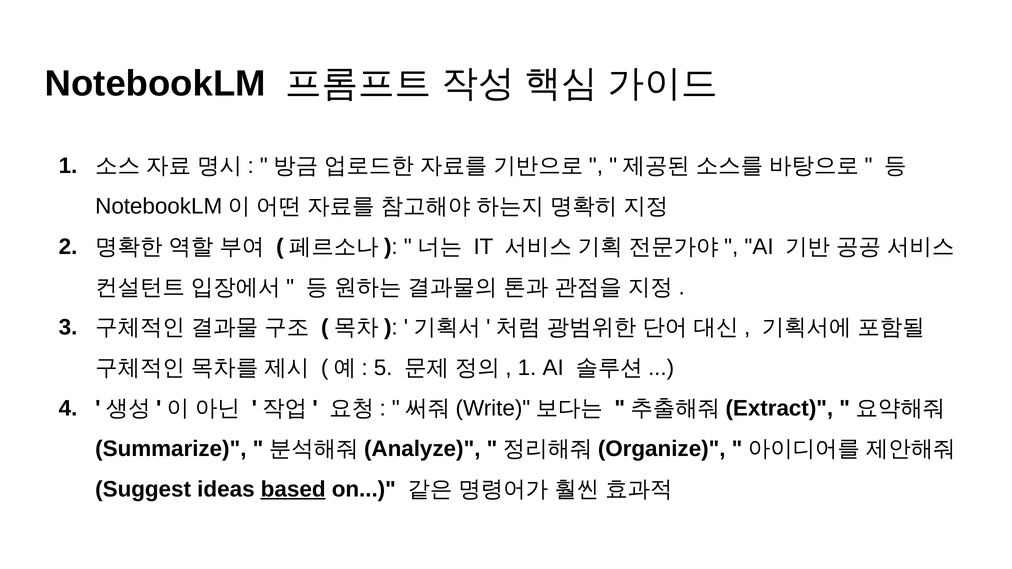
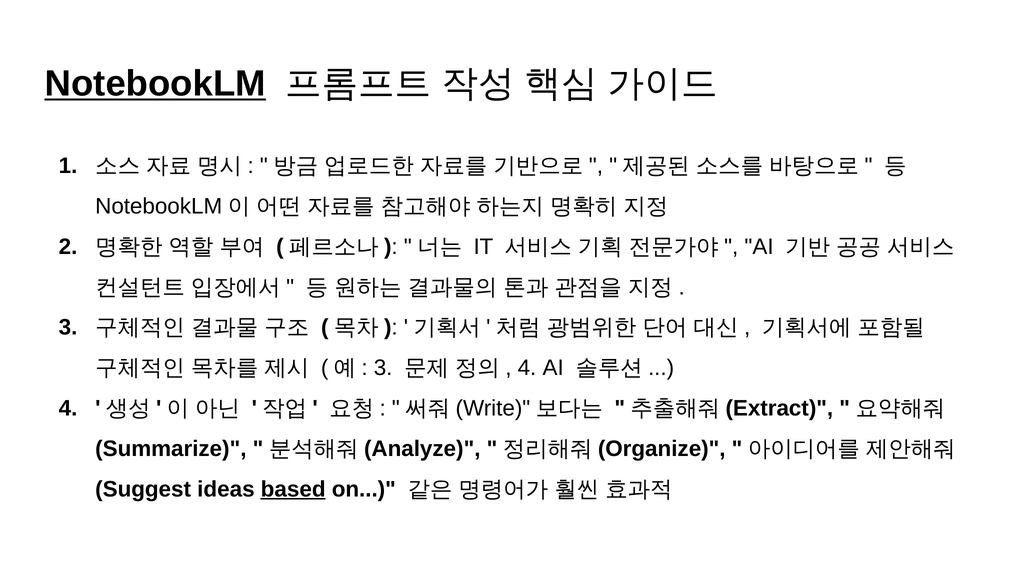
NotebookLM underline: none -> present (155, 84)
5: 5 -> 3 (383, 368)
1: 1 -> 4 (527, 368)
